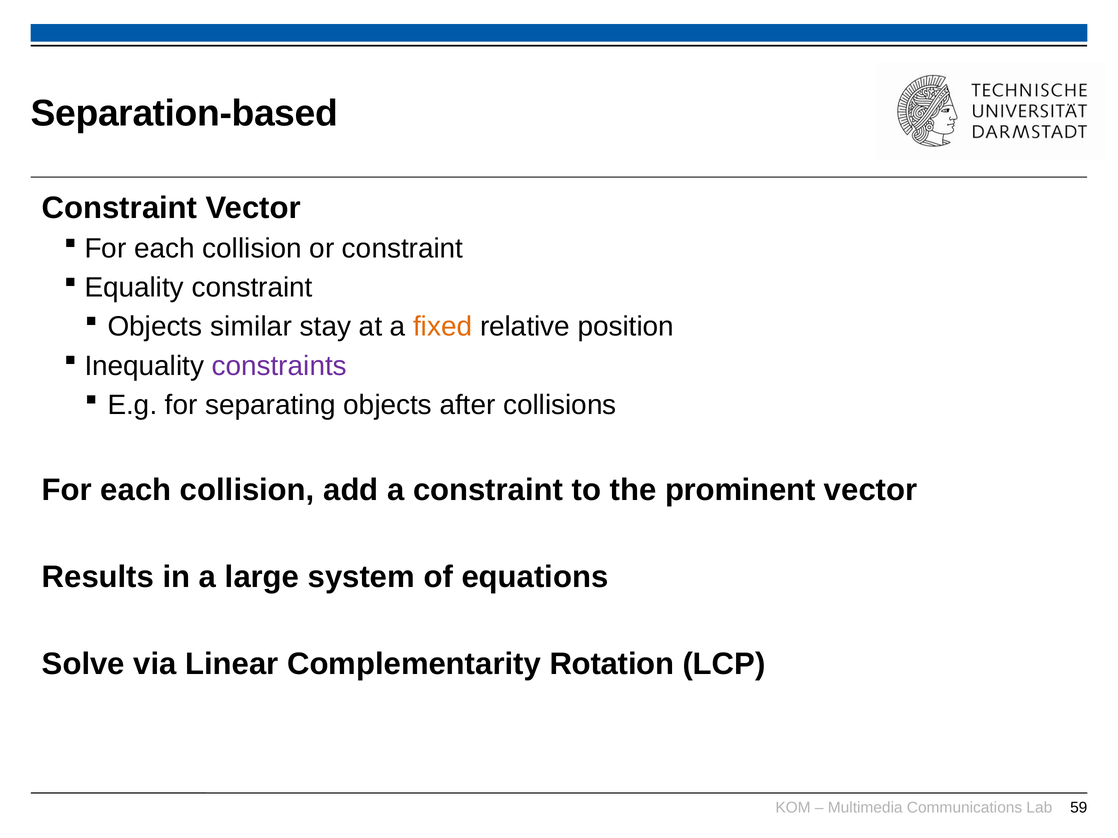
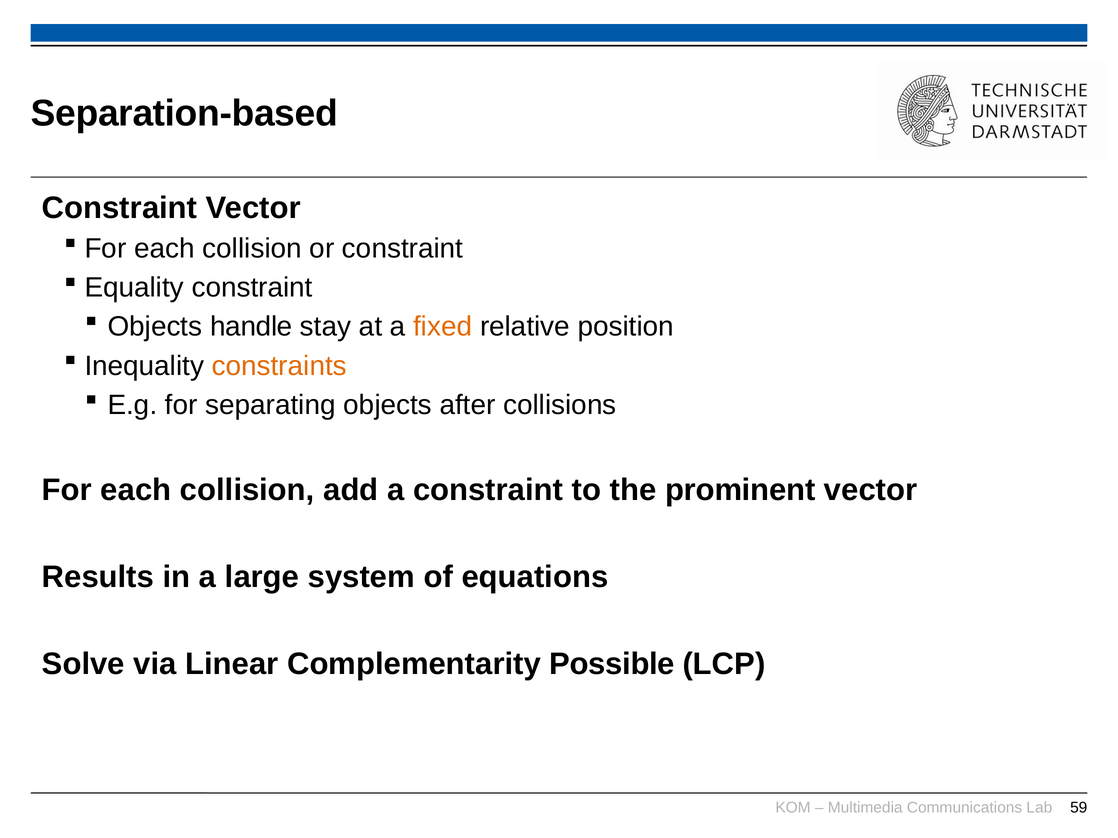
similar: similar -> handle (251, 327)
constraints colour: purple -> orange (279, 366)
Rotation: Rotation -> Possible (612, 664)
